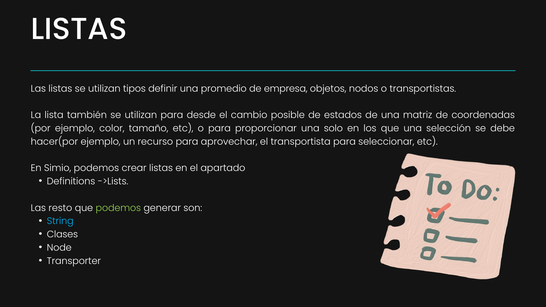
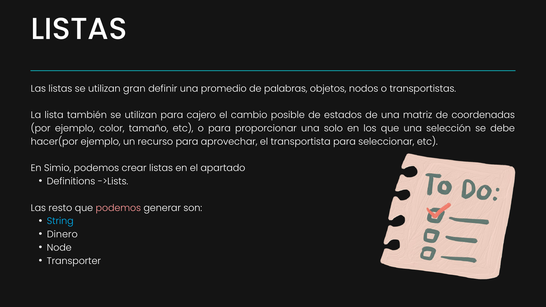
tipos: tipos -> gran (134, 89)
empresa: empresa -> palabras (286, 89)
desde: desde -> cajero (201, 115)
podemos colour: light green -> pink (118, 208)
Clases: Clases -> Dinero (62, 234)
